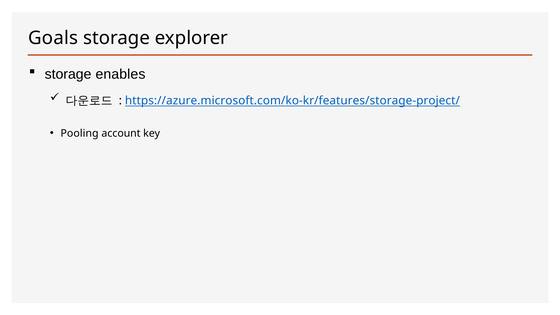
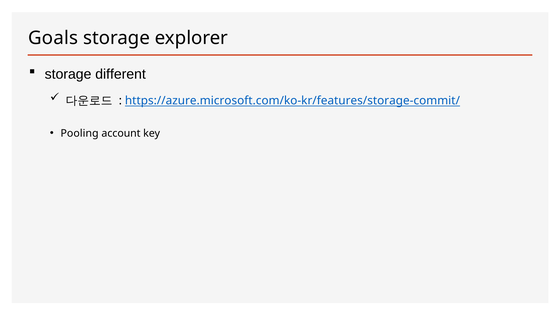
enables: enables -> different (121, 74)
https://azure.microsoft.com/ko-kr/features/storage-project/: https://azure.microsoft.com/ko-kr/features/storage-project/ -> https://azure.microsoft.com/ko-kr/features/storage-commit/ (292, 101)
